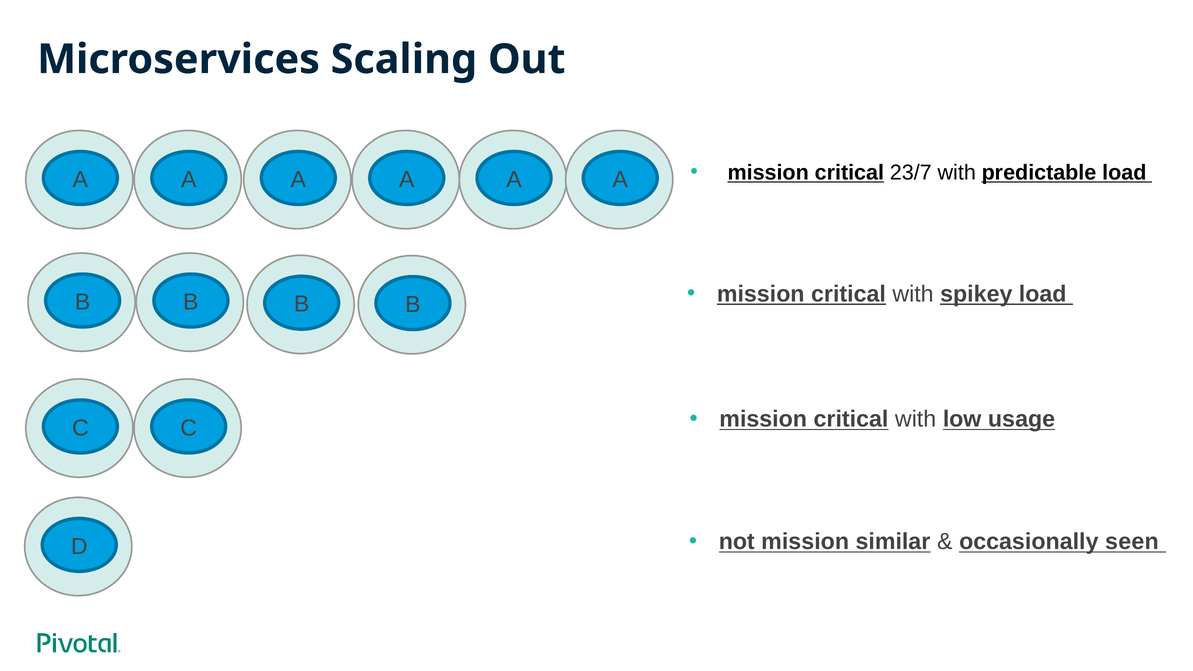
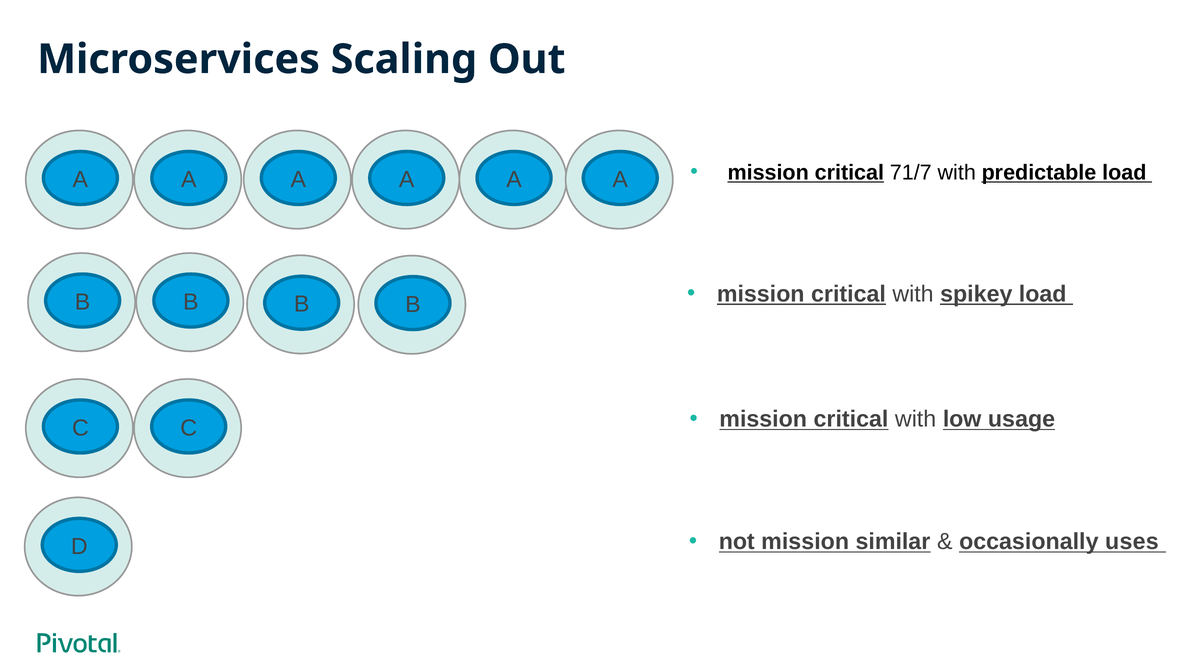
23/7: 23/7 -> 71/7 (911, 173)
seen: seen -> uses (1132, 542)
